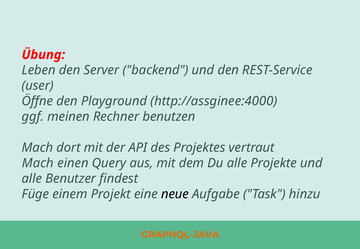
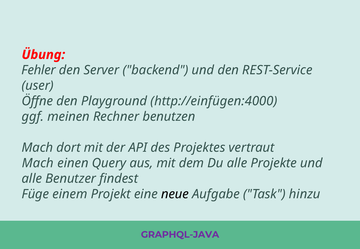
Leben: Leben -> Fehler (39, 70)
http://assginee:4000: http://assginee:4000 -> http://einfügen:4000 (214, 101)
GRAPHQL-JAVA colour: orange -> purple (180, 235)
